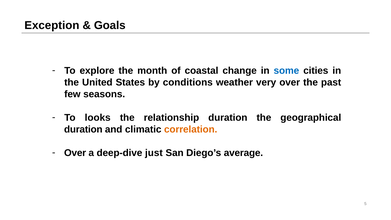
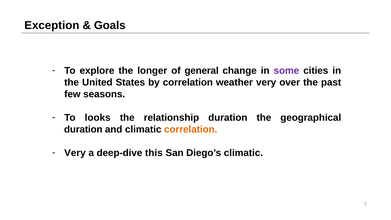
month: month -> longer (152, 71)
coastal: coastal -> general (202, 71)
some colour: blue -> purple (286, 71)
by conditions: conditions -> correlation (188, 82)
Over: Over -> Very (75, 153)
just: just -> this (154, 153)
Diego’s average: average -> climatic (243, 153)
